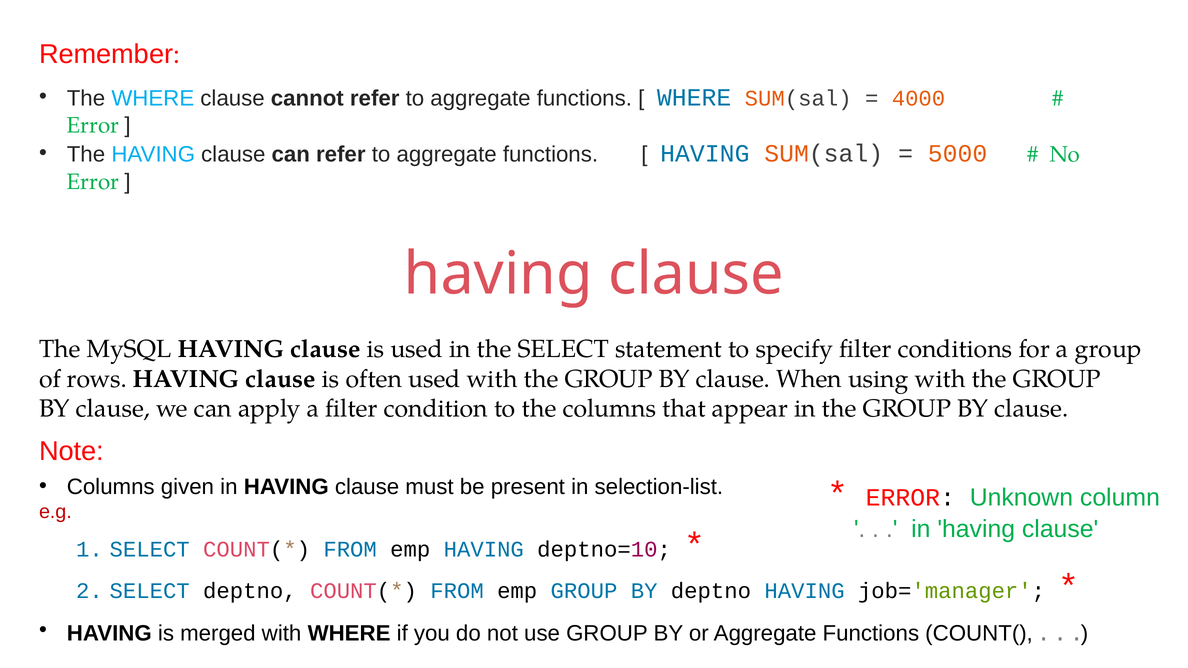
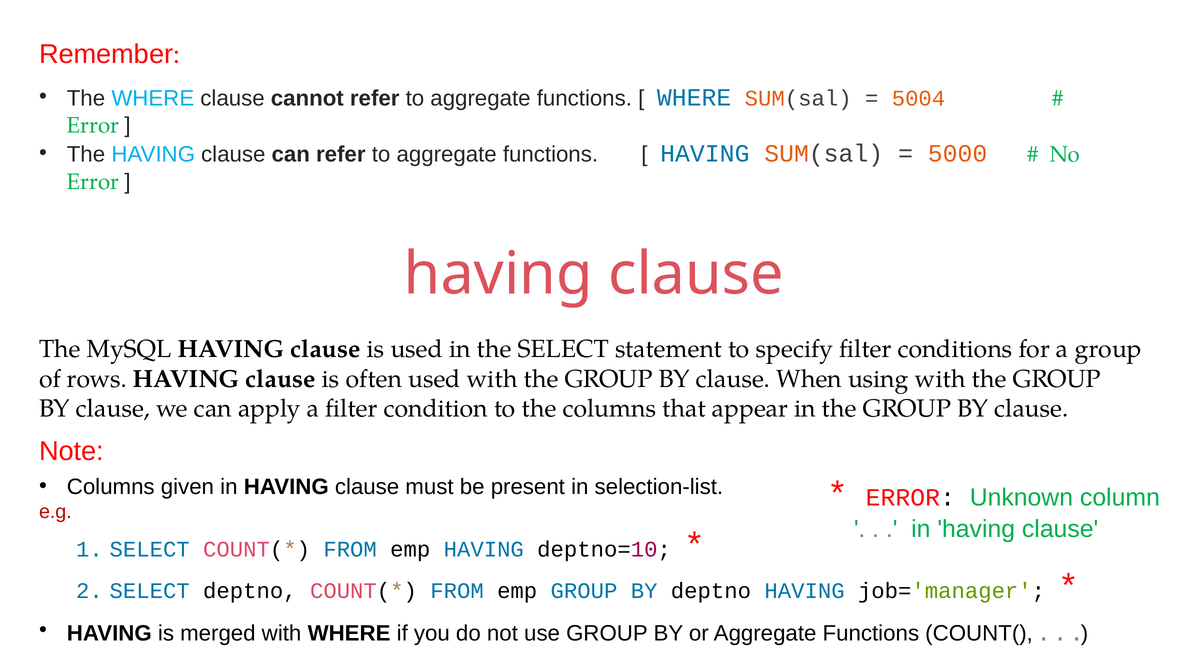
4000: 4000 -> 5004 (918, 98)
